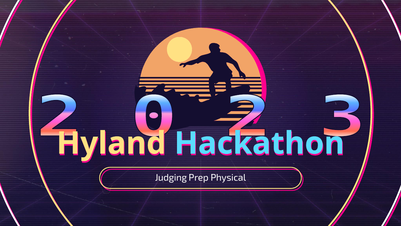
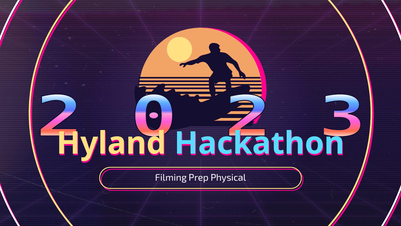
Judging: Judging -> Filming (171, 177)
